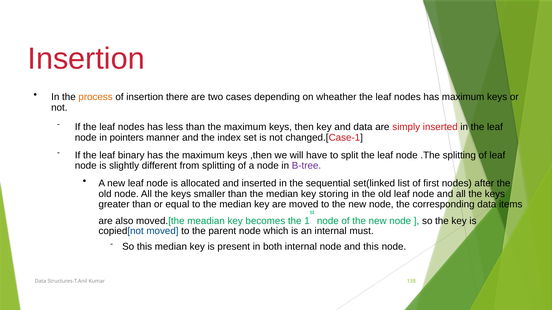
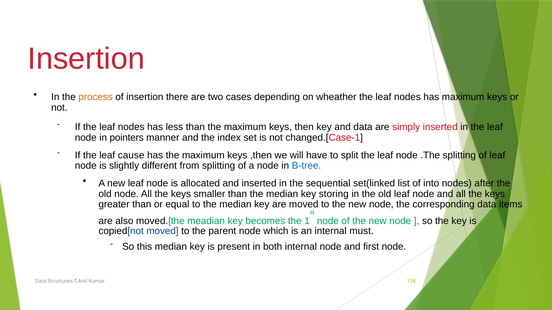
binary: binary -> cause (131, 155)
B-tree colour: purple -> blue (306, 166)
first: first -> into (431, 184)
and this: this -> first (371, 247)
